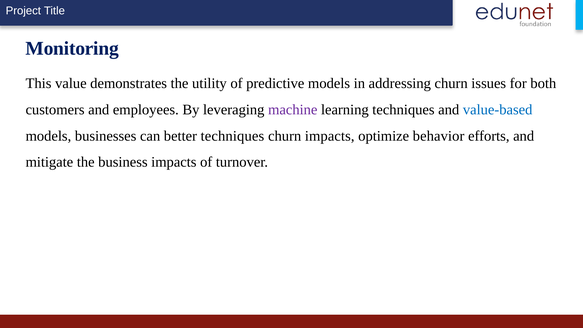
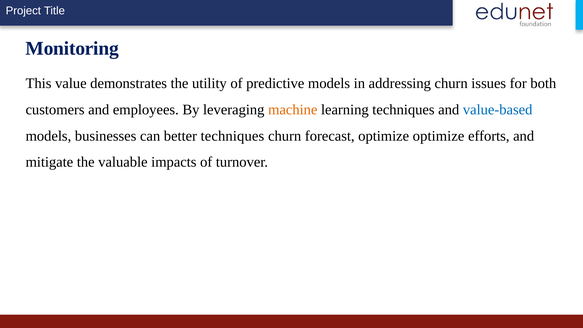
machine colour: purple -> orange (293, 110)
churn impacts: impacts -> forecast (330, 136)
optimize behavior: behavior -> optimize (439, 136)
business: business -> valuable (123, 162)
